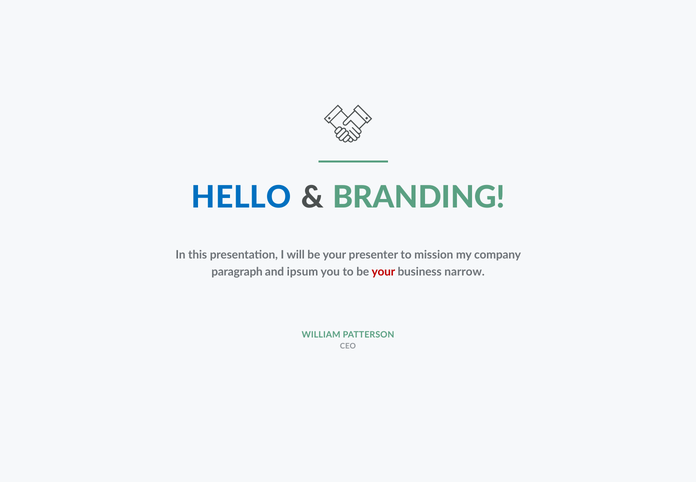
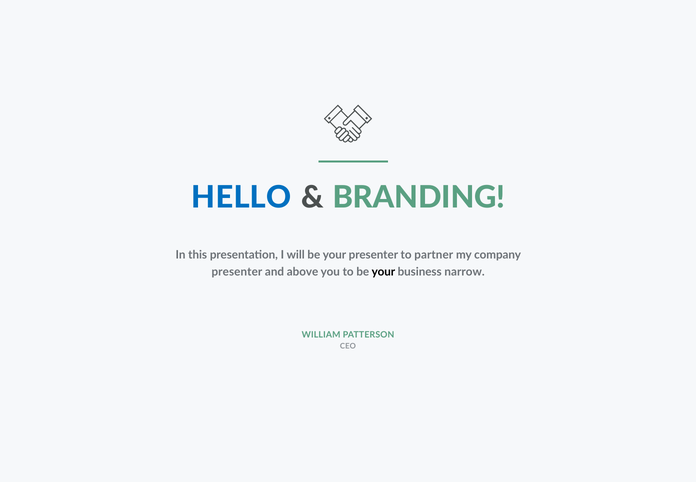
mission: mission -> partner (434, 255)
paragraph: paragraph -> presenter (237, 272)
ipsum: ipsum -> above (303, 272)
your colour: red -> black (383, 272)
